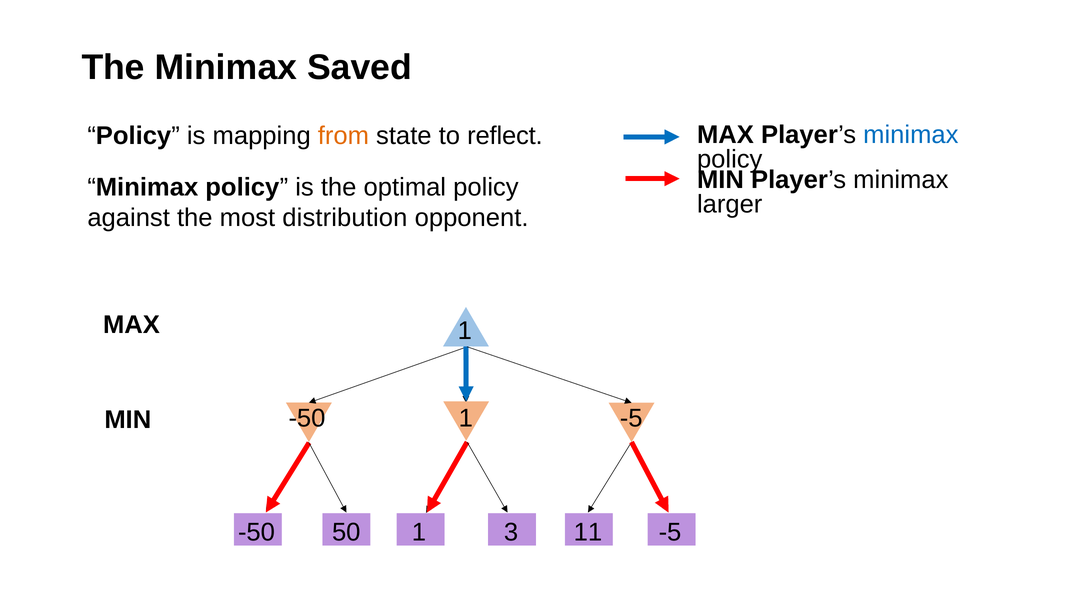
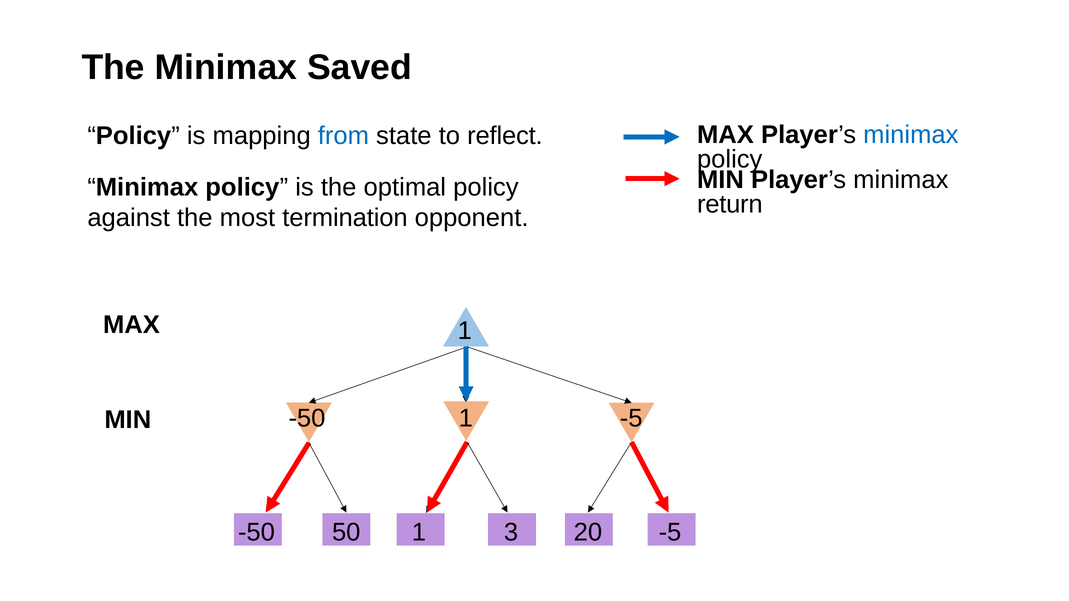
from colour: orange -> blue (343, 136)
larger: larger -> return (730, 204)
distribution: distribution -> termination (345, 218)
11: 11 -> 20 (588, 533)
